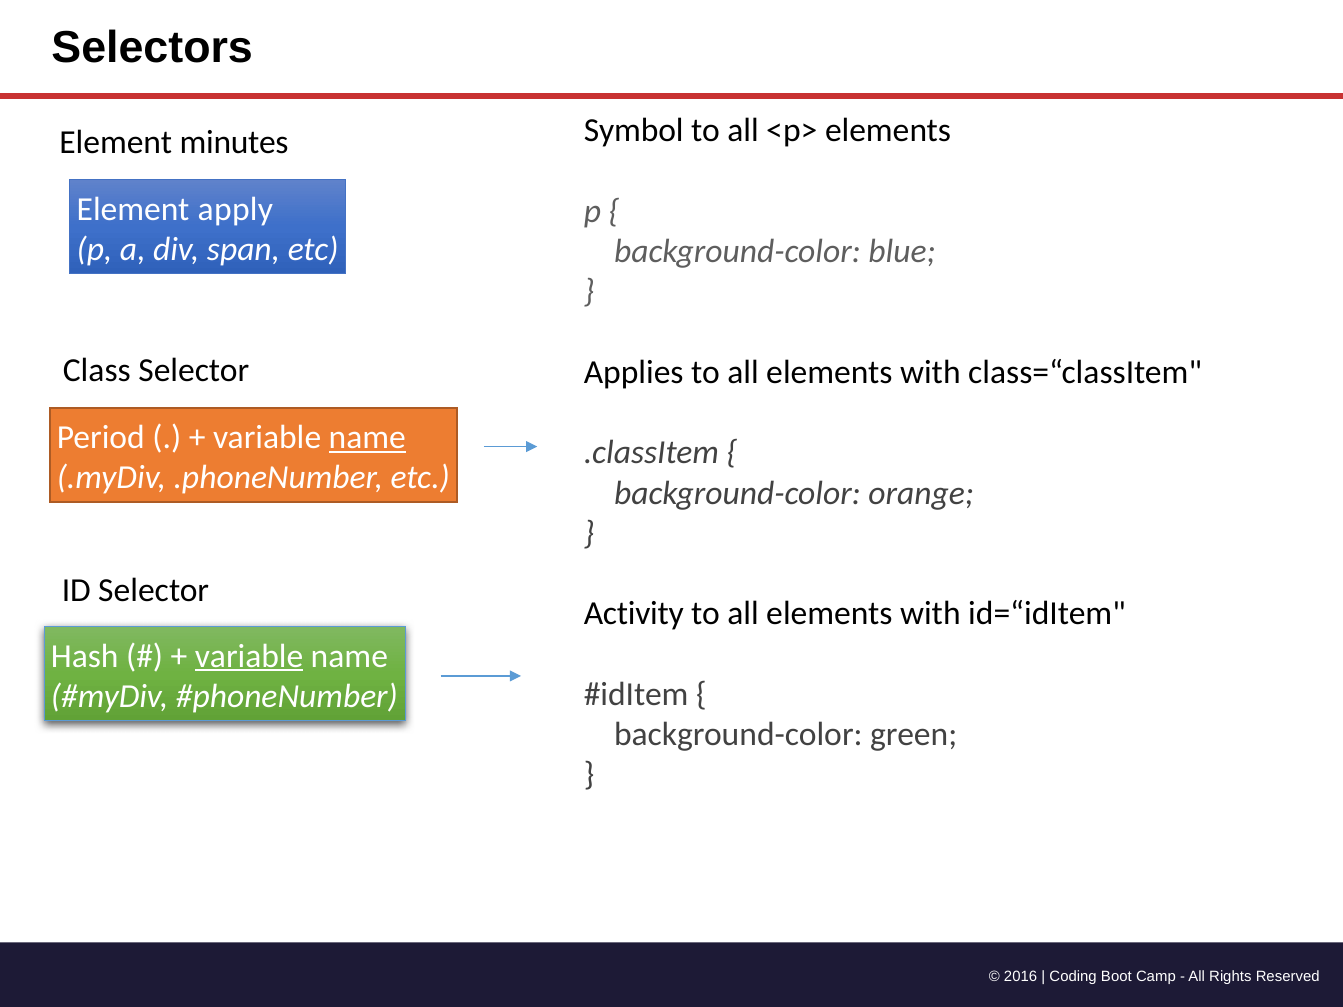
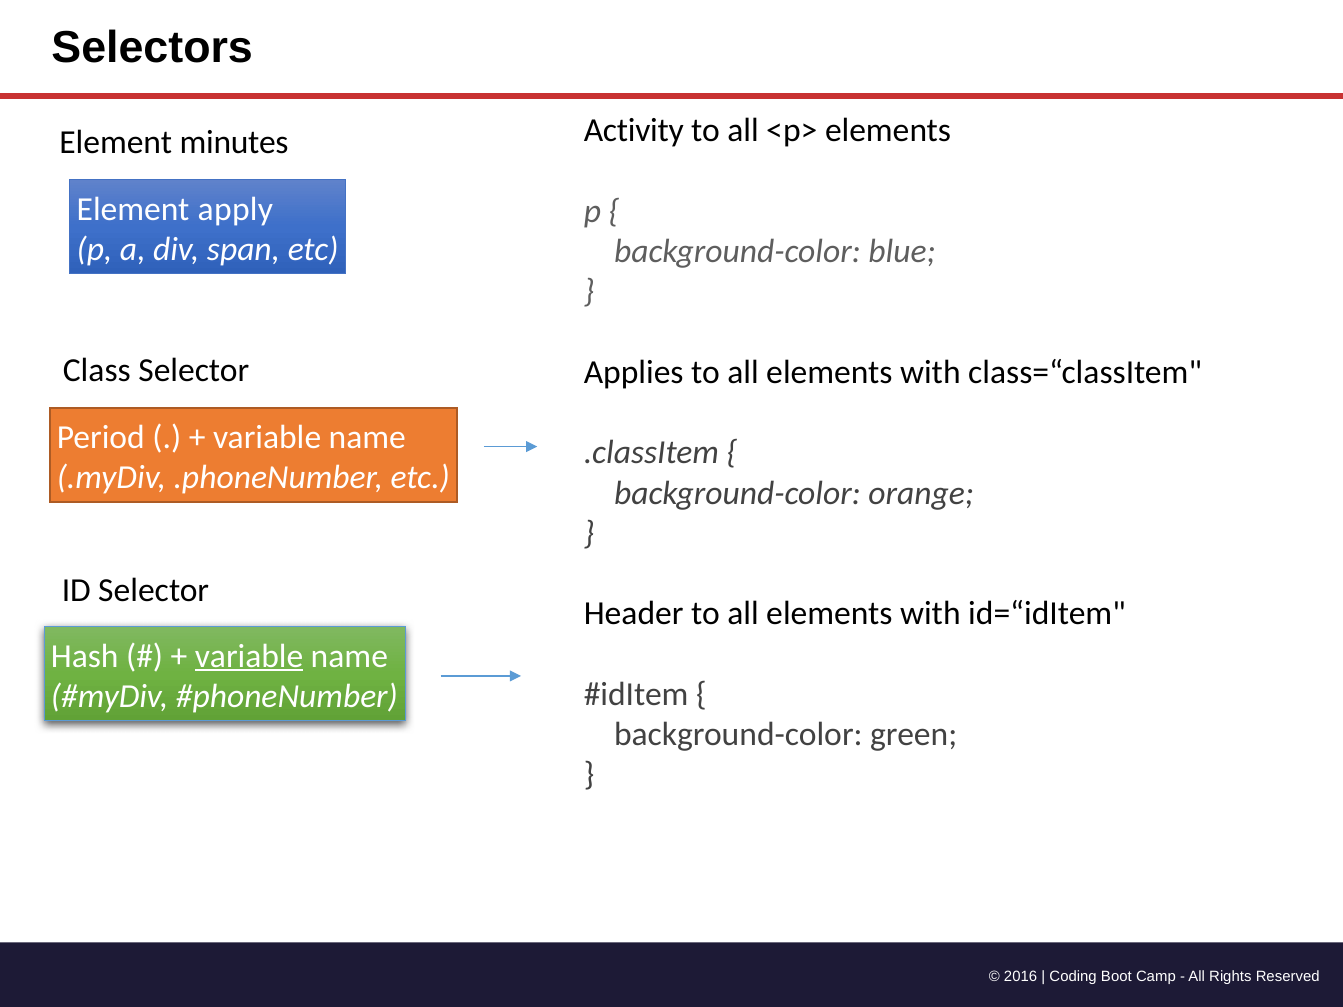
Symbol: Symbol -> Activity (634, 130)
name underline: present -> none (367, 437)
Activity: Activity -> Header (634, 614)
